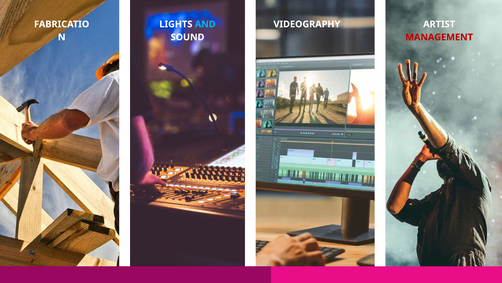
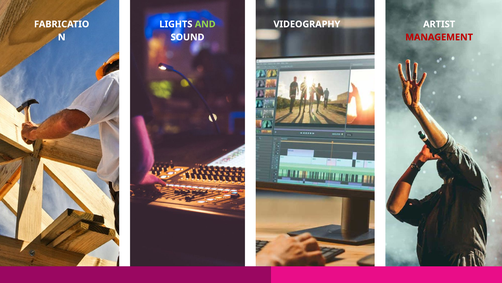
AND colour: light blue -> light green (205, 24)
